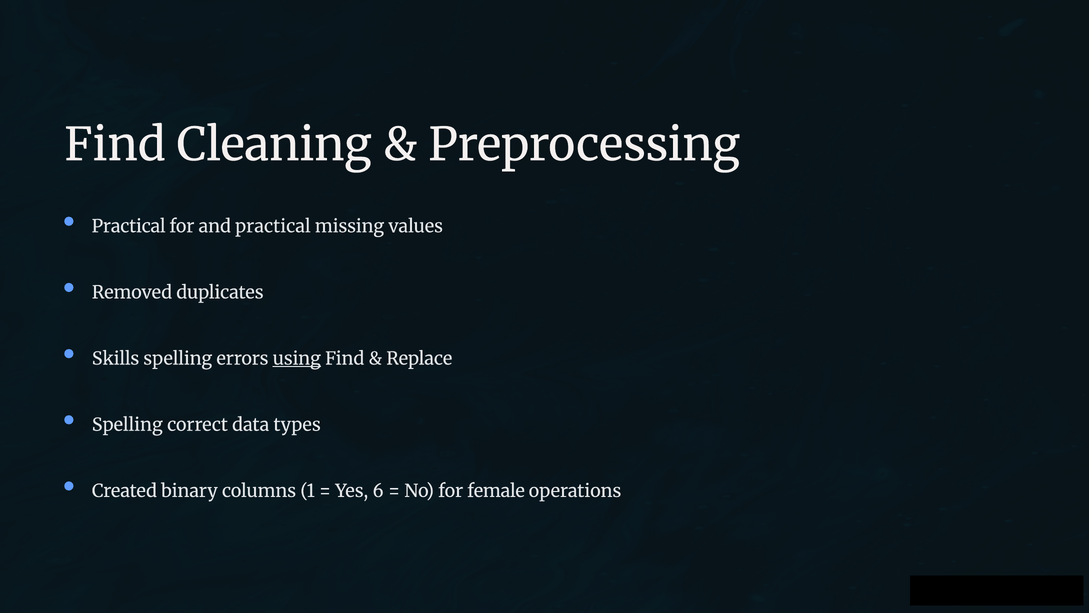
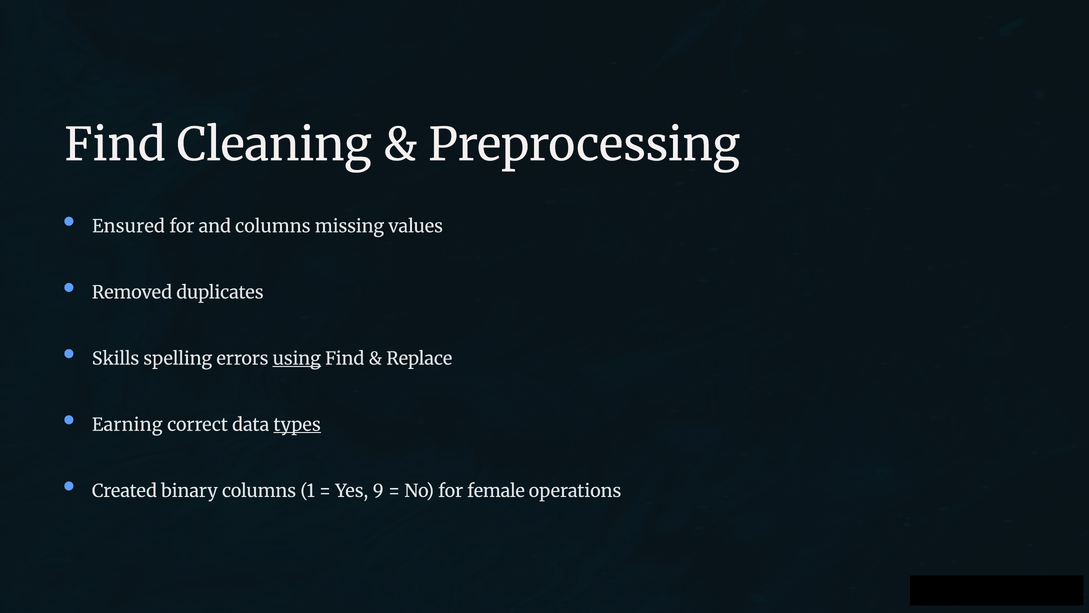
Practical: Practical -> Ensured (128, 226)
and practical: practical -> columns (273, 226)
Spelling: Spelling -> Earning (127, 425)
types underline: none -> present (297, 425)
6: 6 -> 9 (378, 491)
